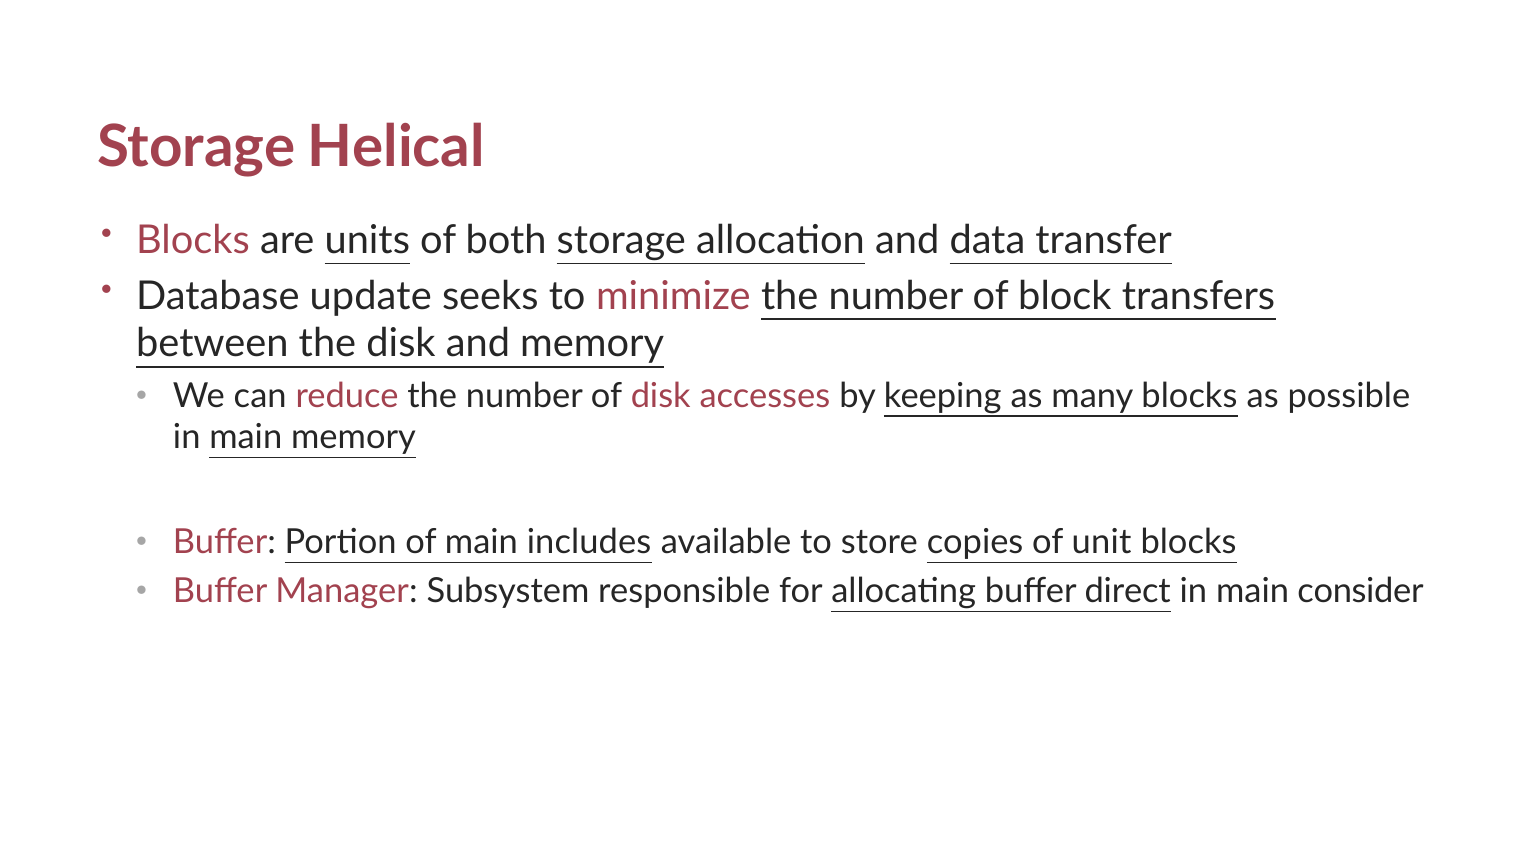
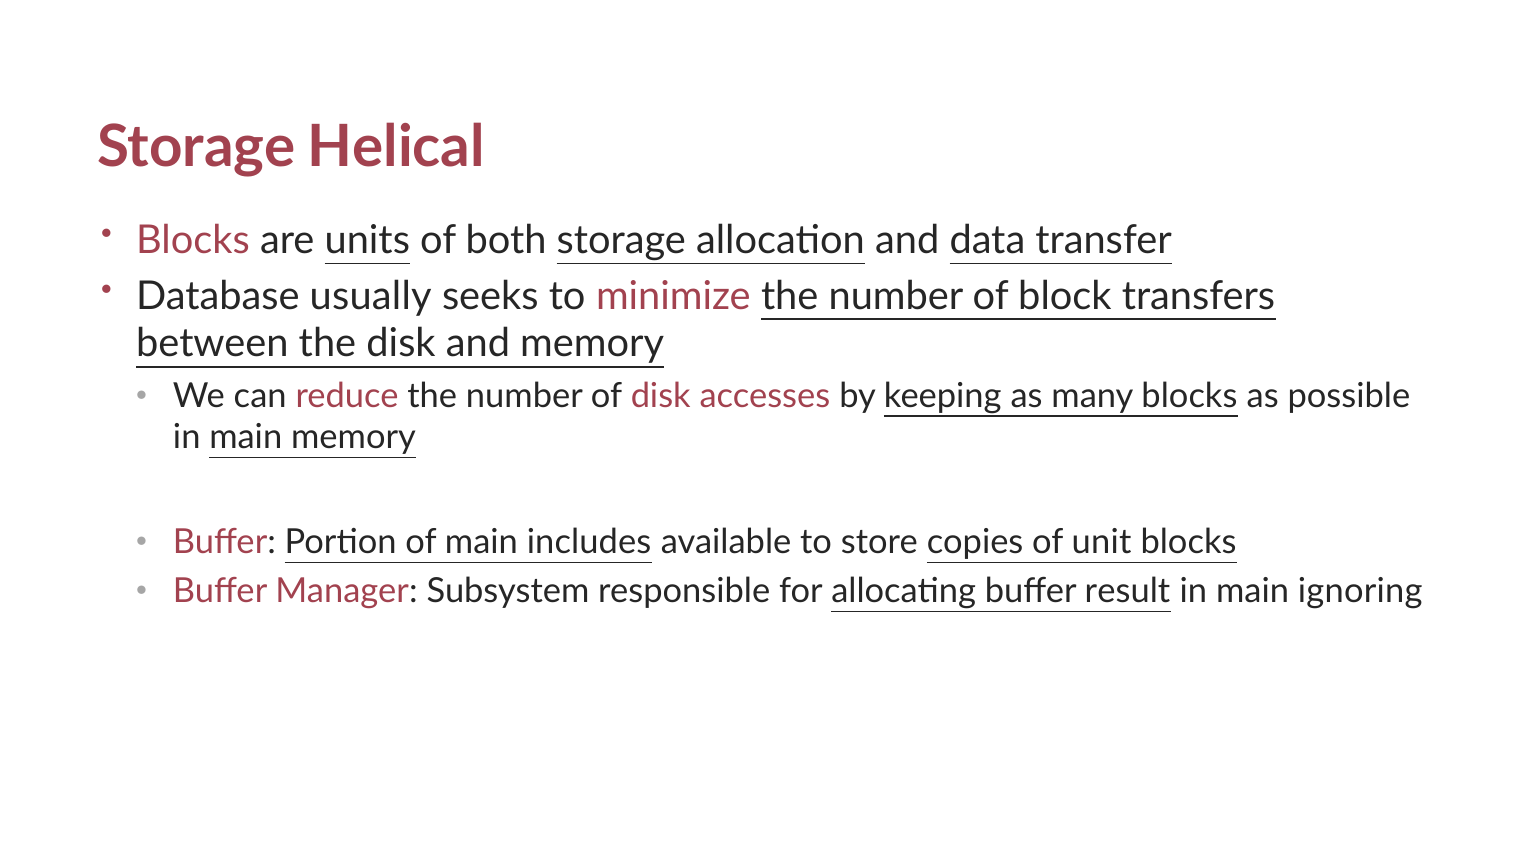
update: update -> usually (371, 296)
direct: direct -> result (1127, 592)
consider: consider -> ignoring (1360, 592)
